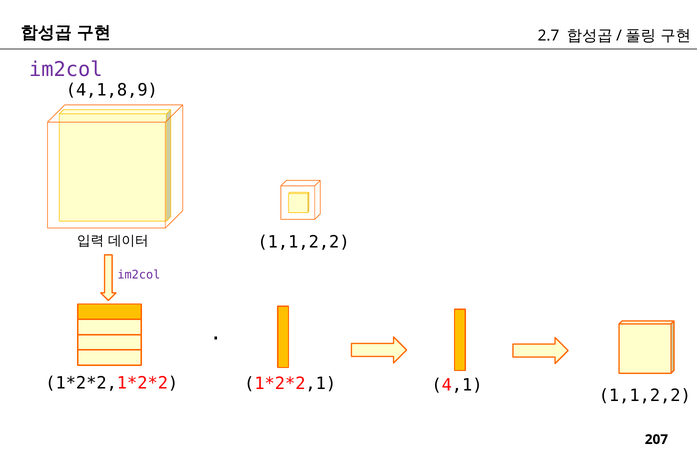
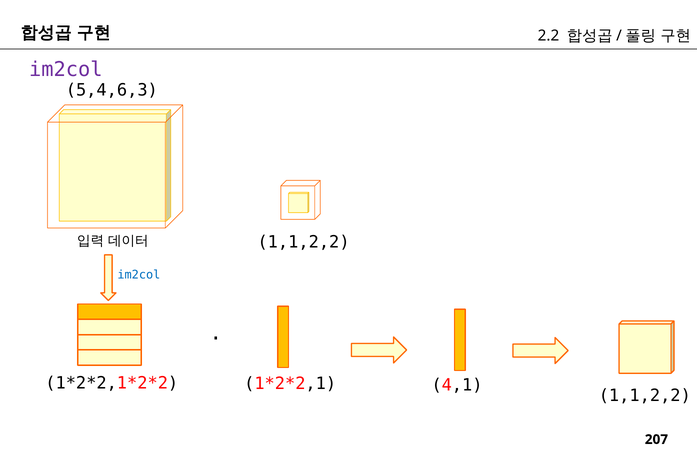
2.7: 2.7 -> 2.2 (548, 36)
4,1,8,9: 4,1,8,9 -> 5,4,6,3 (112, 90)
im2col colour: purple -> blue (139, 275)
